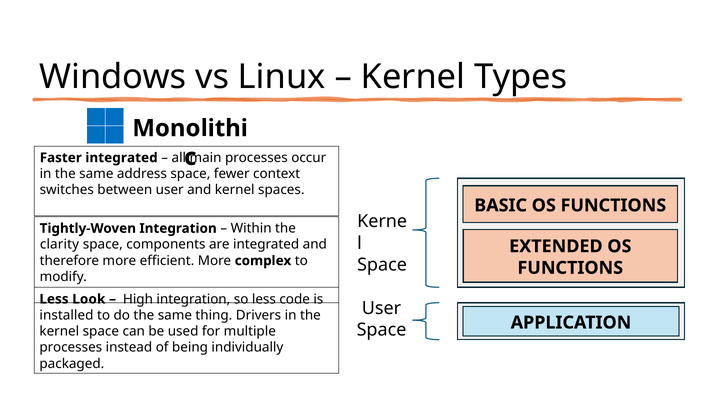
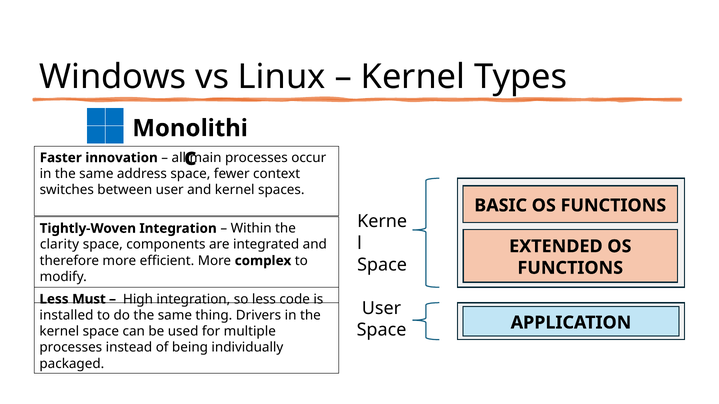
Faster integrated: integrated -> innovation (122, 158)
Look: Look -> Must (89, 299)
